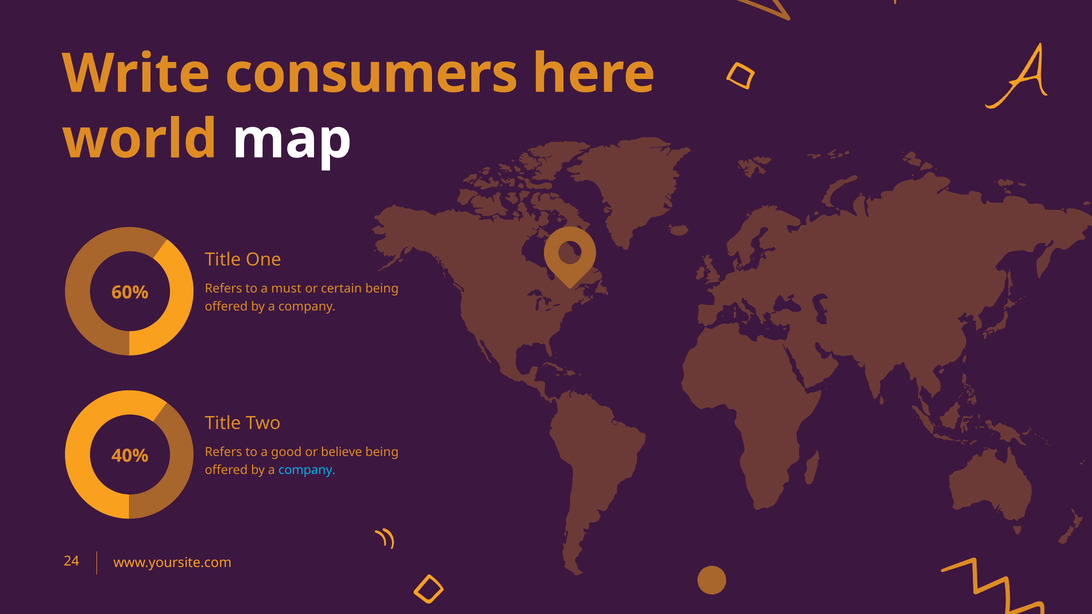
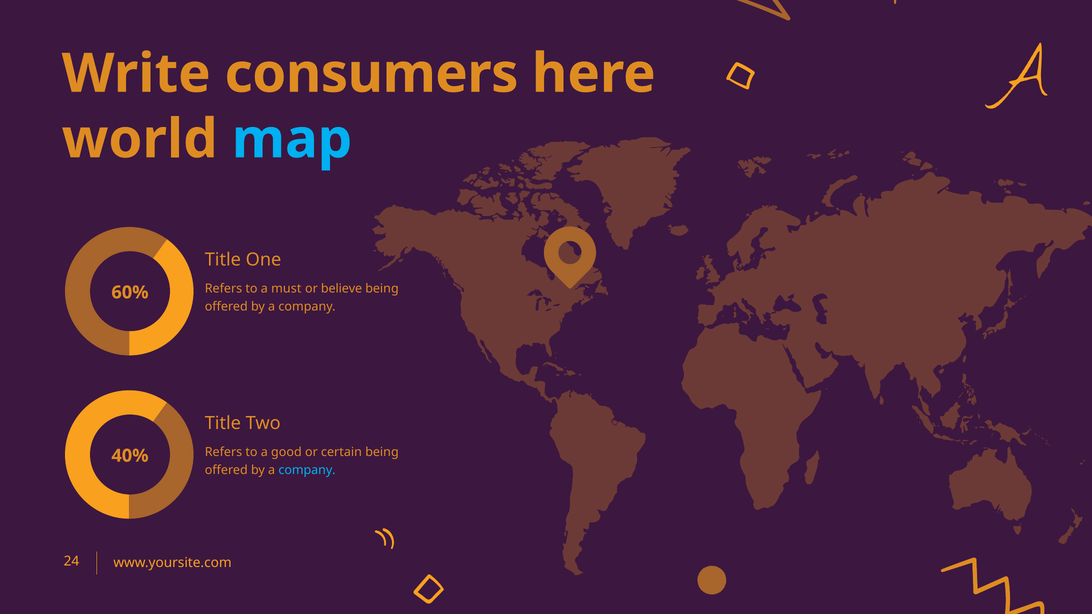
map colour: white -> light blue (292, 139)
certain: certain -> believe (342, 289)
believe: believe -> certain (341, 452)
